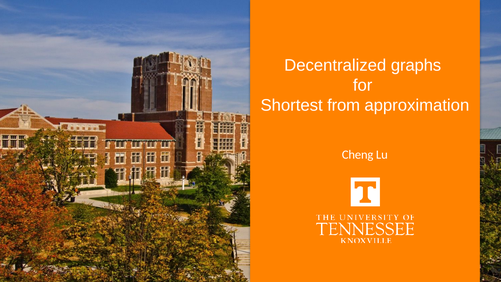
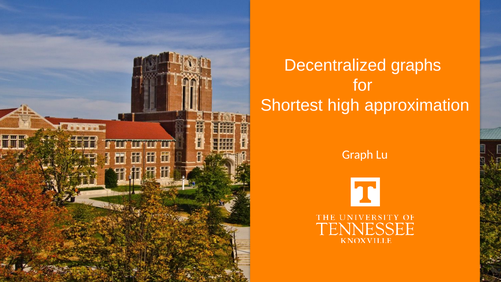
from: from -> high (343, 105)
Cheng: Cheng -> Graph (358, 155)
